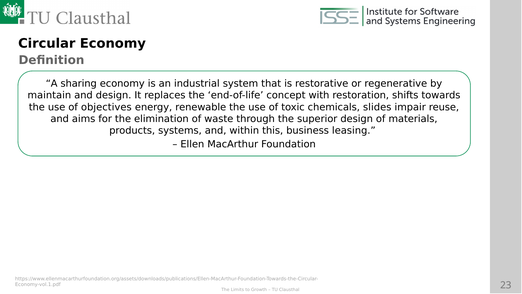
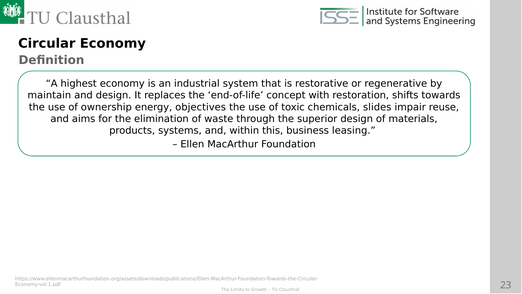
sharing: sharing -> highest (79, 84)
objectives: objectives -> ownership (106, 107)
renewable: renewable -> objectives (201, 107)
